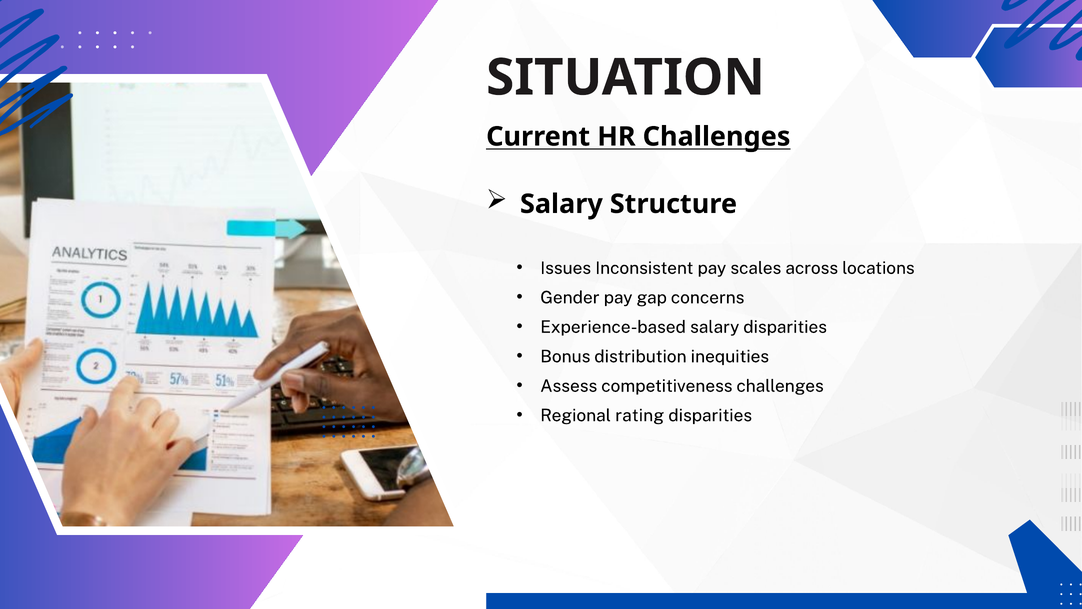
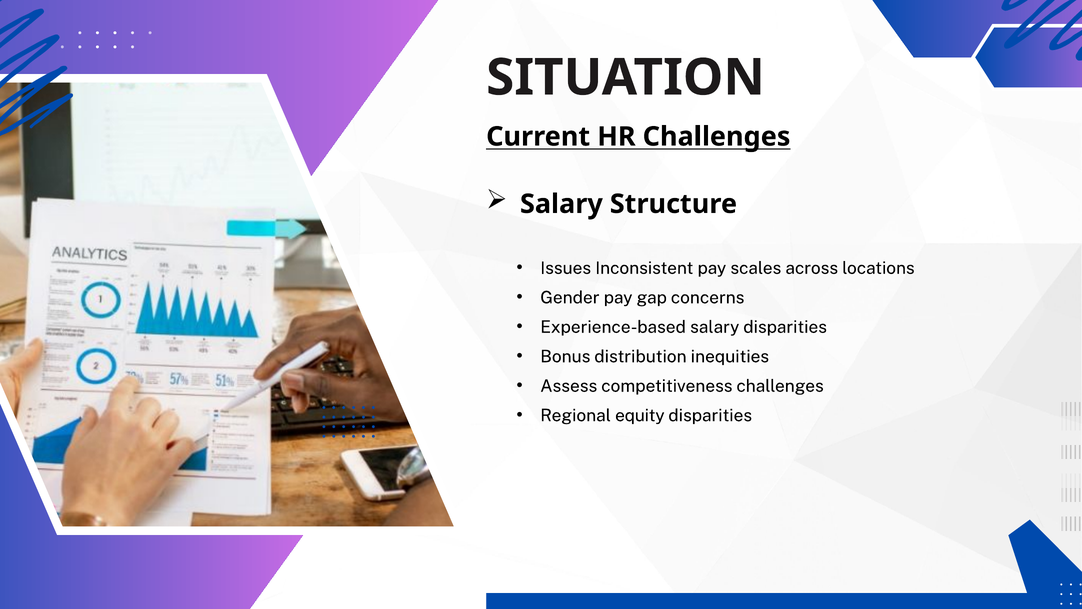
rating: rating -> equity (640, 415)
